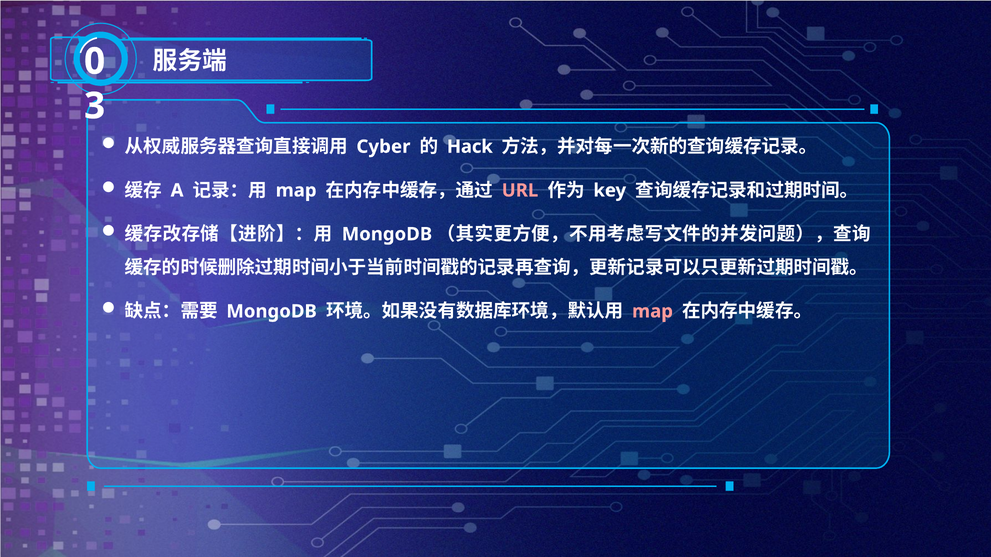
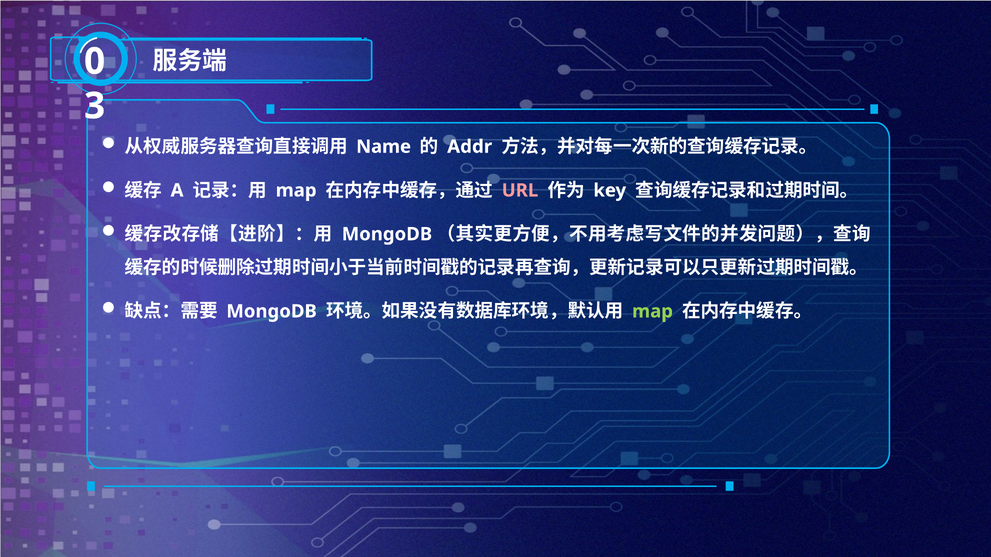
Cyber: Cyber -> Name (384, 147)
Hack: Hack -> Addr (470, 147)
map colour: pink -> light green (653, 312)
